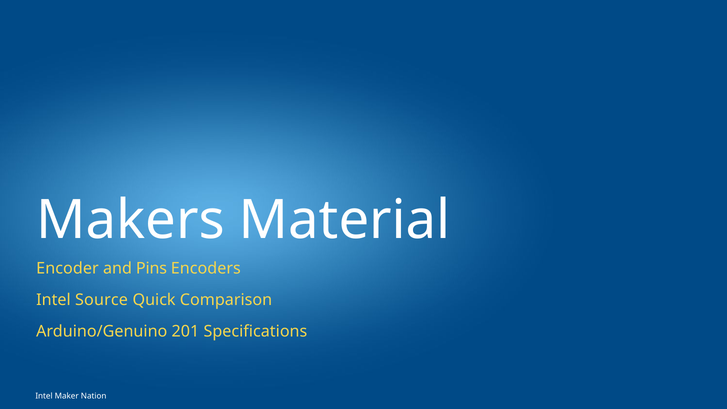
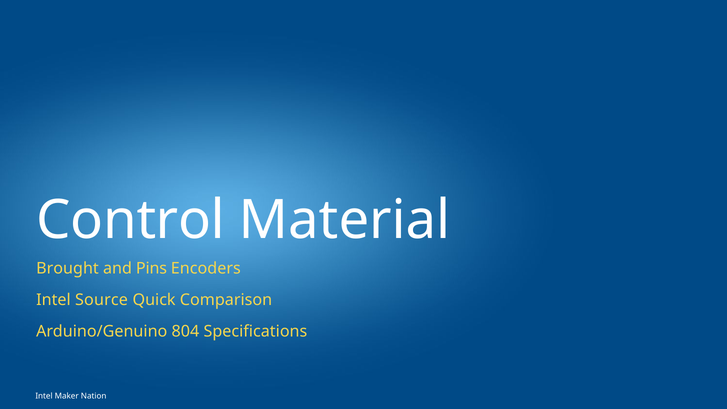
Makers: Makers -> Control (131, 220)
Encoder: Encoder -> Brought (68, 269)
201: 201 -> 804 (185, 332)
